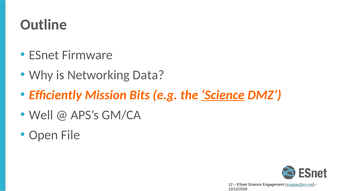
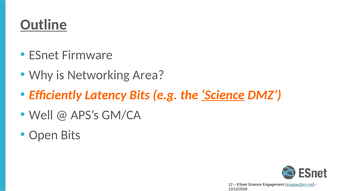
Outline underline: none -> present (44, 25)
Data: Data -> Area (148, 75)
Mission: Mission -> Latency (106, 95)
Open File: File -> Bits (71, 135)
